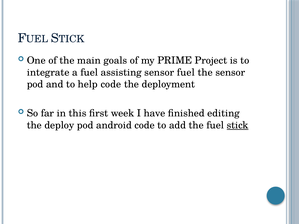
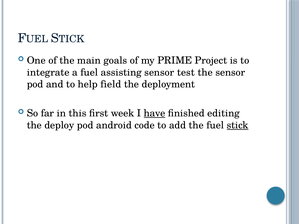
sensor fuel: fuel -> test (186, 72)
help code: code -> field (111, 84)
have underline: none -> present (155, 113)
